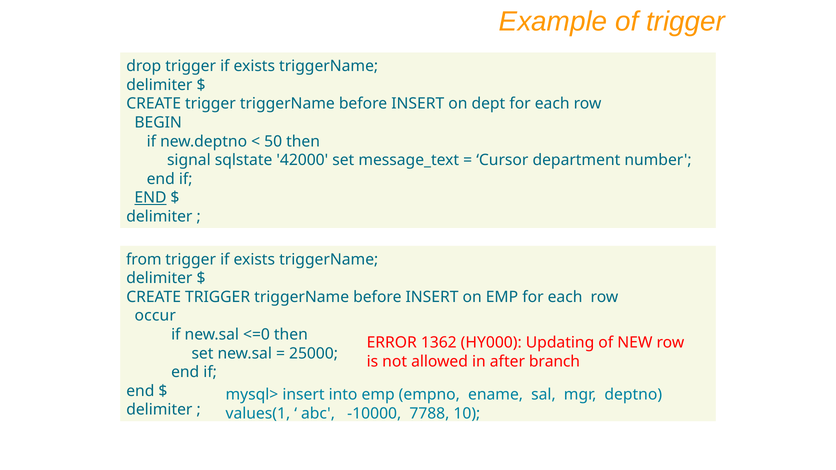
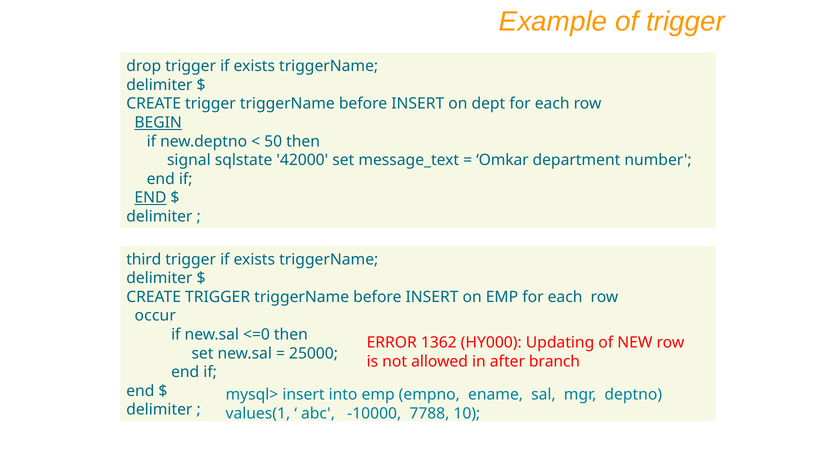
BEGIN underline: none -> present (158, 123)
Cursor: Cursor -> Omkar (502, 160)
from: from -> third (144, 260)
